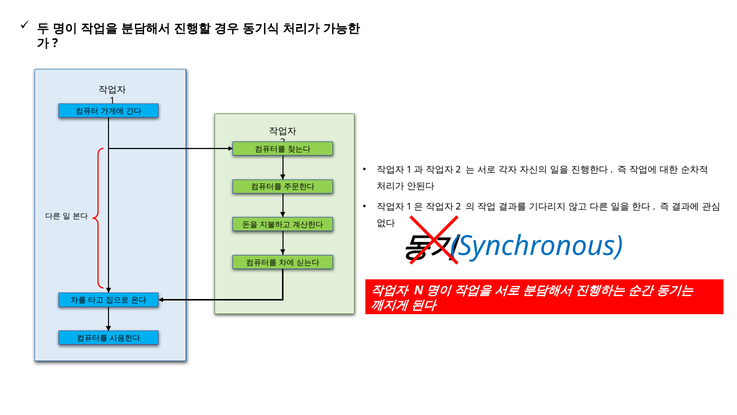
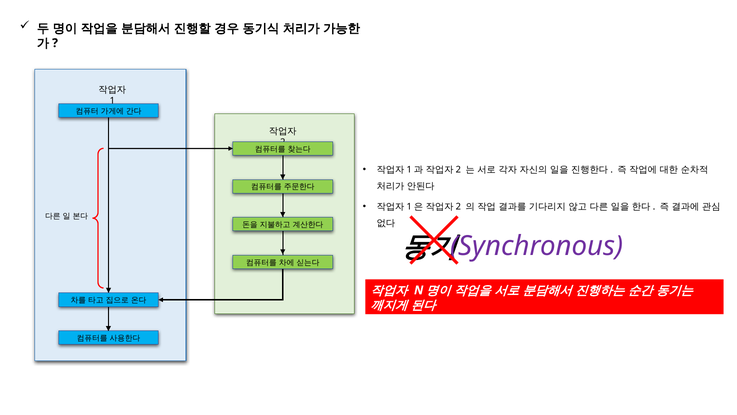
Synchronous colour: blue -> purple (537, 246)
